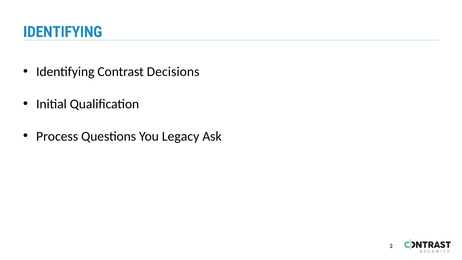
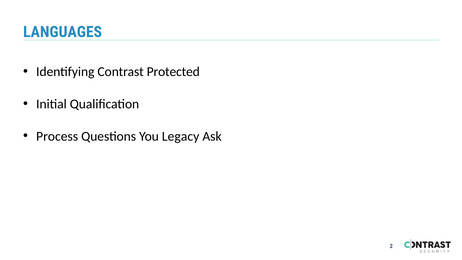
IDENTIFYING: IDENTIFYING -> LANGUAGES (63, 32)
Decisions: Decisions -> Protected (173, 72)
